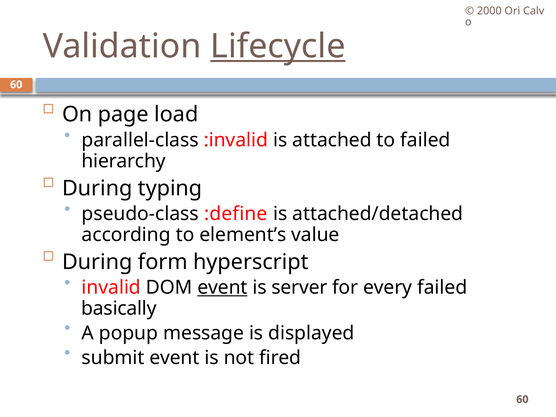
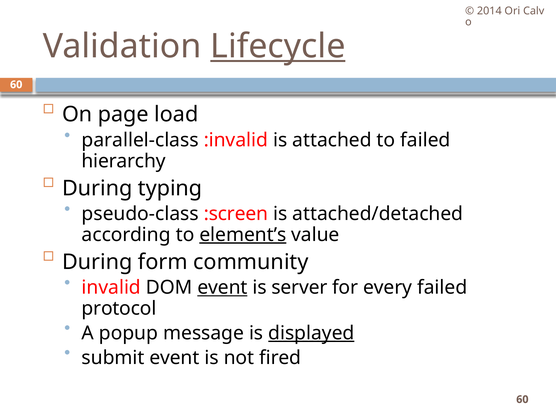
2000: 2000 -> 2014 (489, 11)
:define: :define -> :screen (236, 214)
element’s underline: none -> present (243, 235)
hyperscript: hyperscript -> community (251, 262)
basically: basically -> protocol (119, 308)
displayed underline: none -> present (311, 333)
